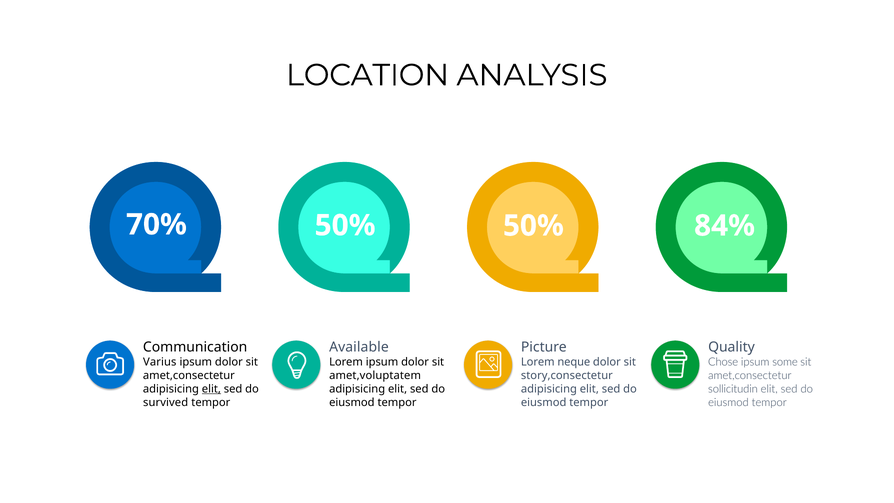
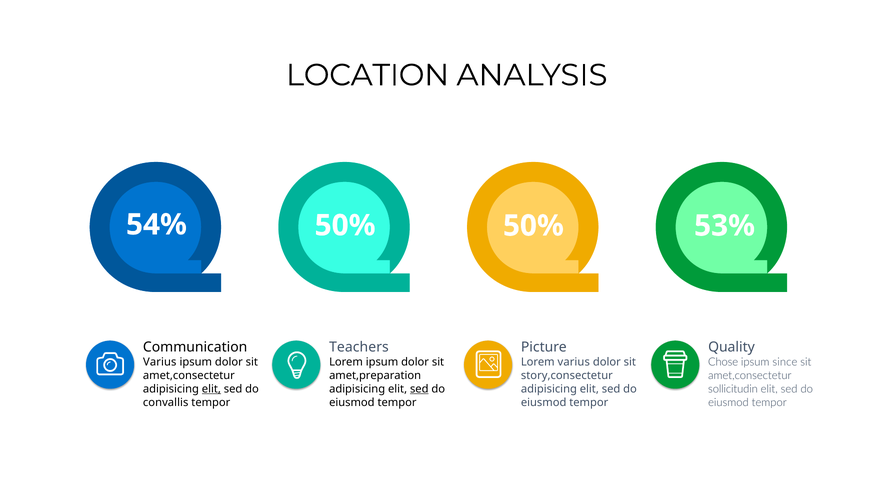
70%: 70% -> 54% (156, 225)
84%: 84% -> 53% (725, 226)
Available: Available -> Teachers (359, 347)
some: some -> since (785, 362)
Lorem neque: neque -> varius (574, 362)
amet,voluptatem: amet,voluptatem -> amet,preparation (375, 375)
sed underline: none -> present (419, 389)
survived: survived -> convallis (166, 402)
